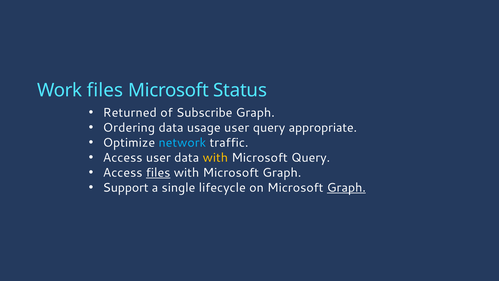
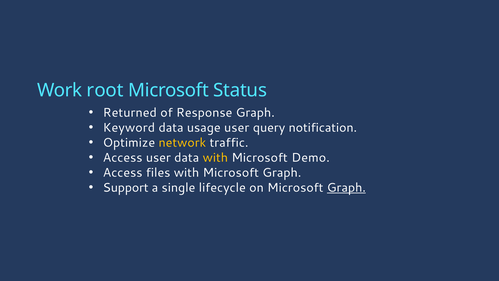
Work files: files -> root (105, 90)
Subscribe: Subscribe -> Response (204, 113)
Ordering: Ordering -> Keyword (129, 128)
appropriate: appropriate -> notification (323, 128)
network colour: light blue -> yellow (182, 143)
Microsoft Query: Query -> Demo (311, 158)
files underline: present -> none (158, 173)
